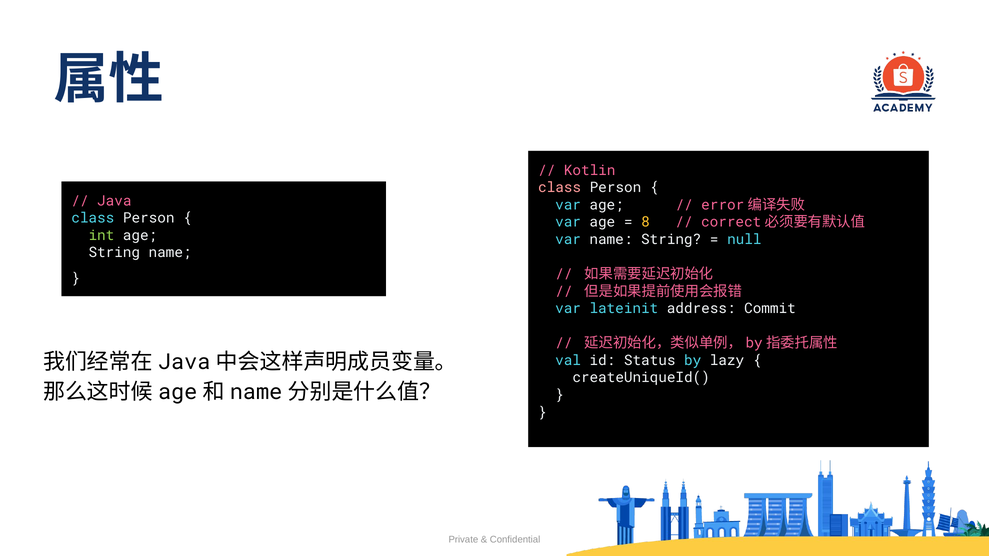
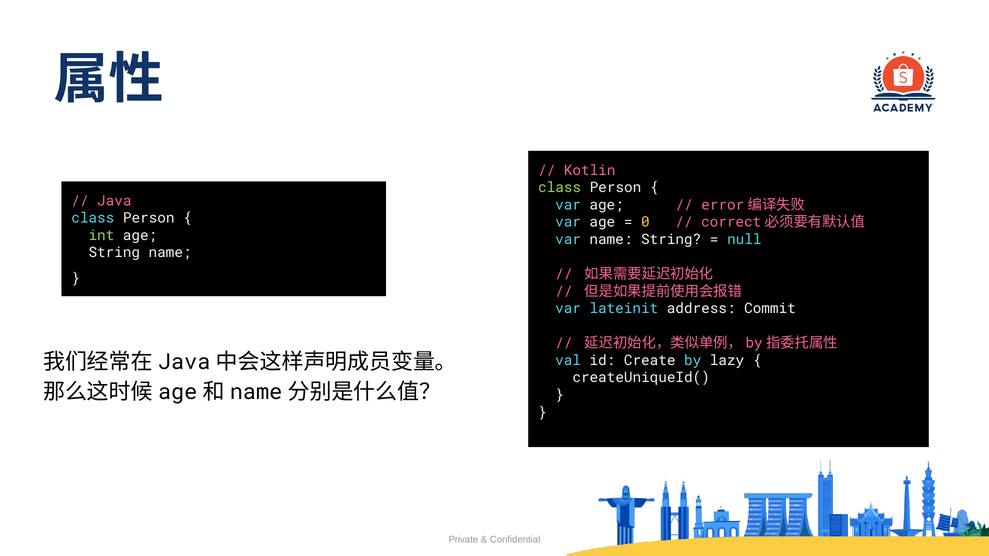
class colour: pink -> light green (560, 188)
8: 8 -> 0 (645, 222)
Status: Status -> Create (650, 361)
